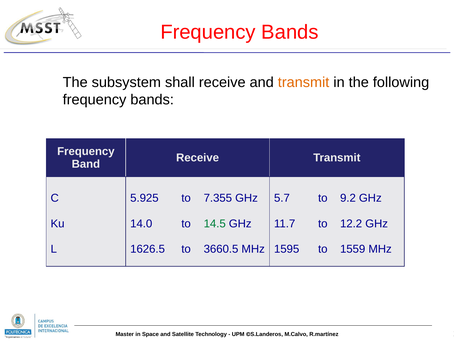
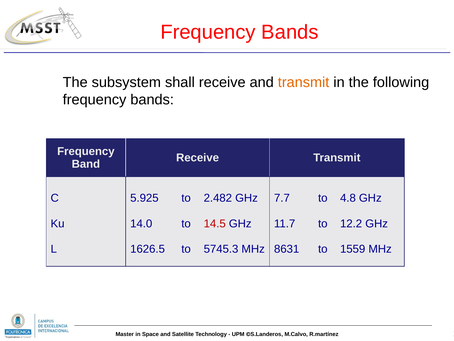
7.355: 7.355 -> 2.482 (218, 198)
5.7: 5.7 -> 7.7 (282, 198)
9.2: 9.2 -> 4.8 (348, 198)
14.5 colour: green -> red (215, 223)
3660.5: 3660.5 -> 5745.3 (221, 249)
1595: 1595 -> 8631 (287, 249)
